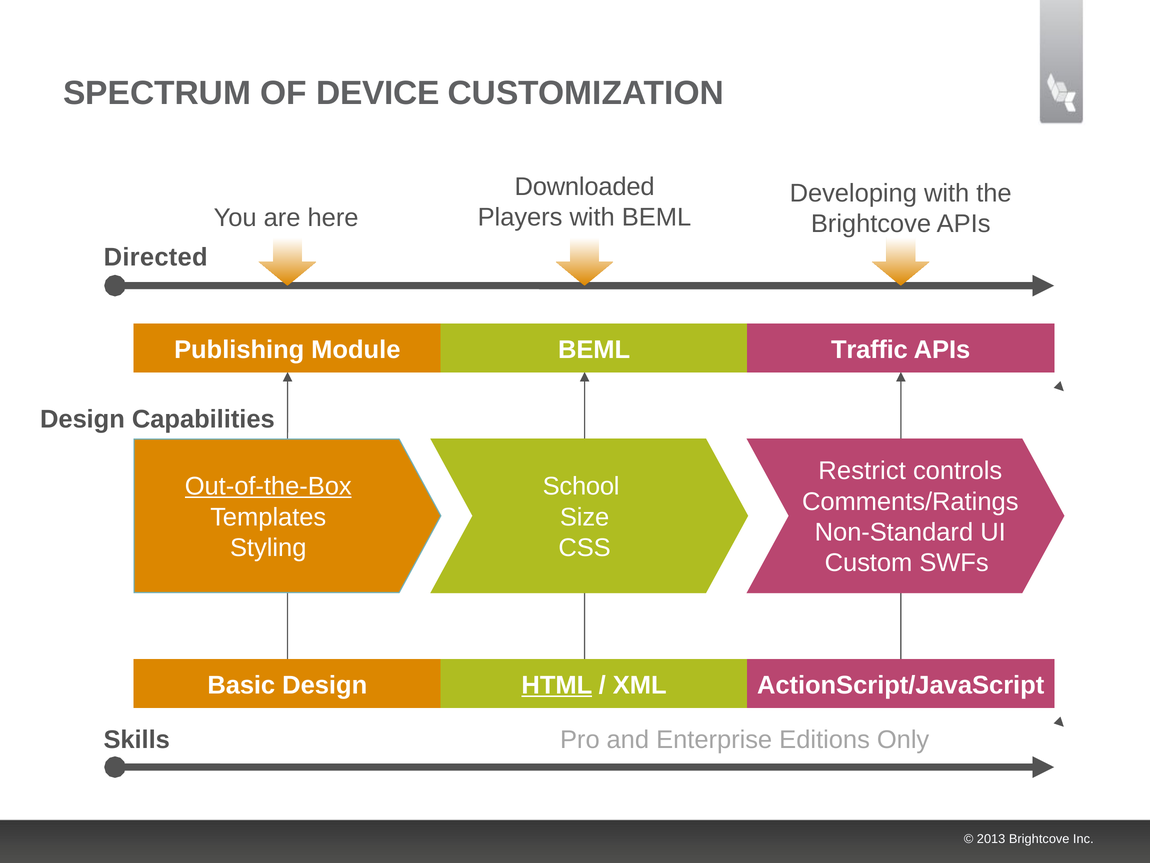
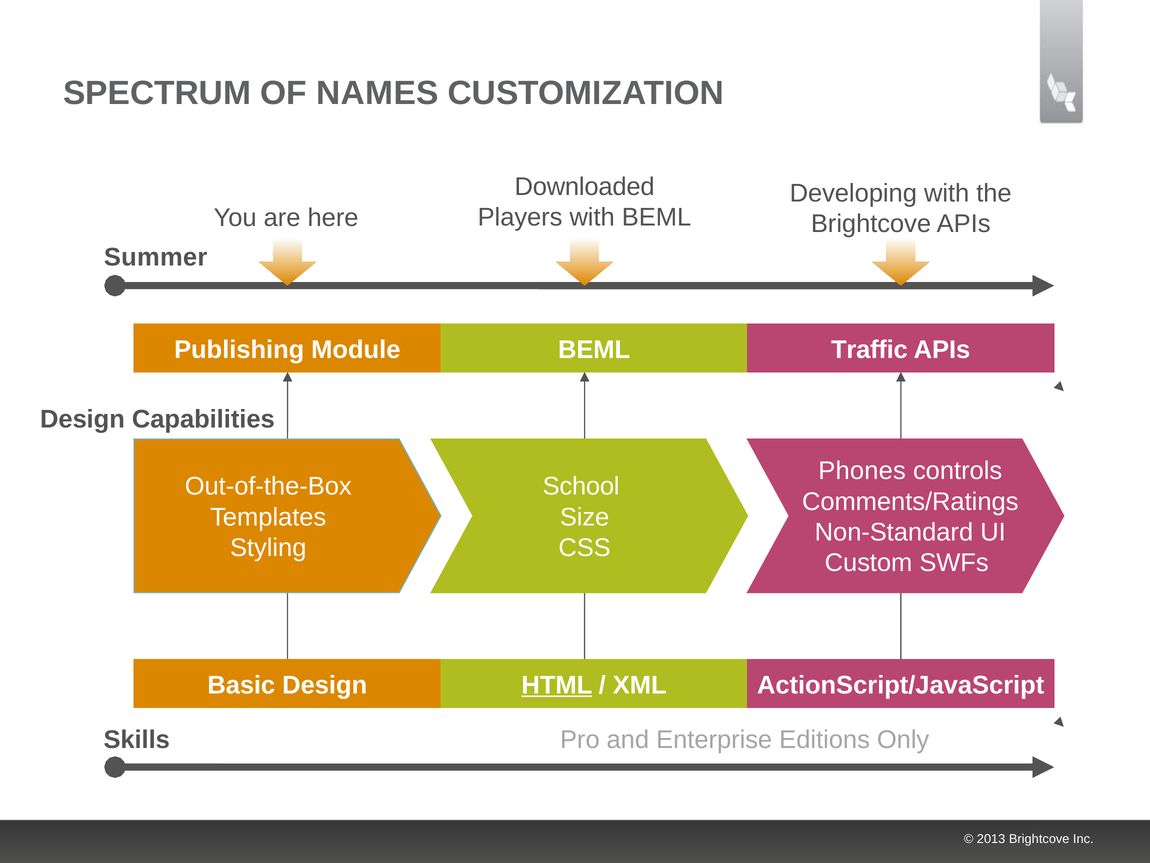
DEVICE: DEVICE -> NAMES (377, 93)
Directed: Directed -> Summer (156, 257)
Restrict: Restrict -> Phones (862, 471)
Out-of-the-Box underline: present -> none (268, 486)
